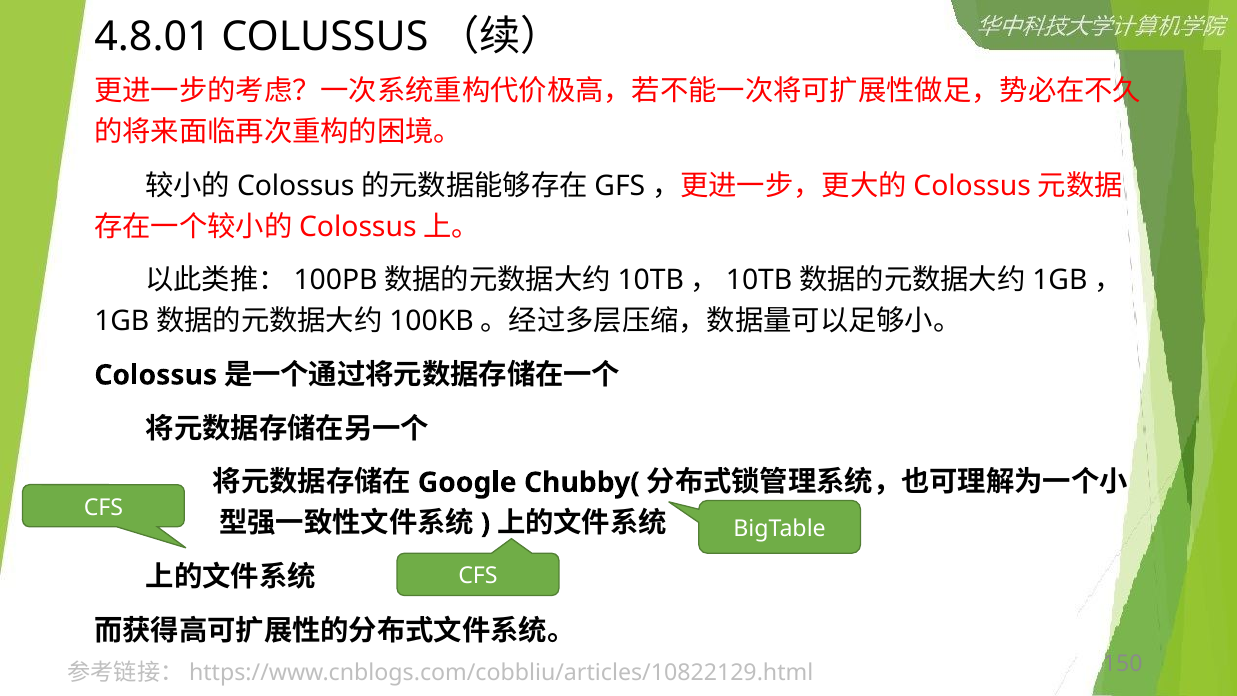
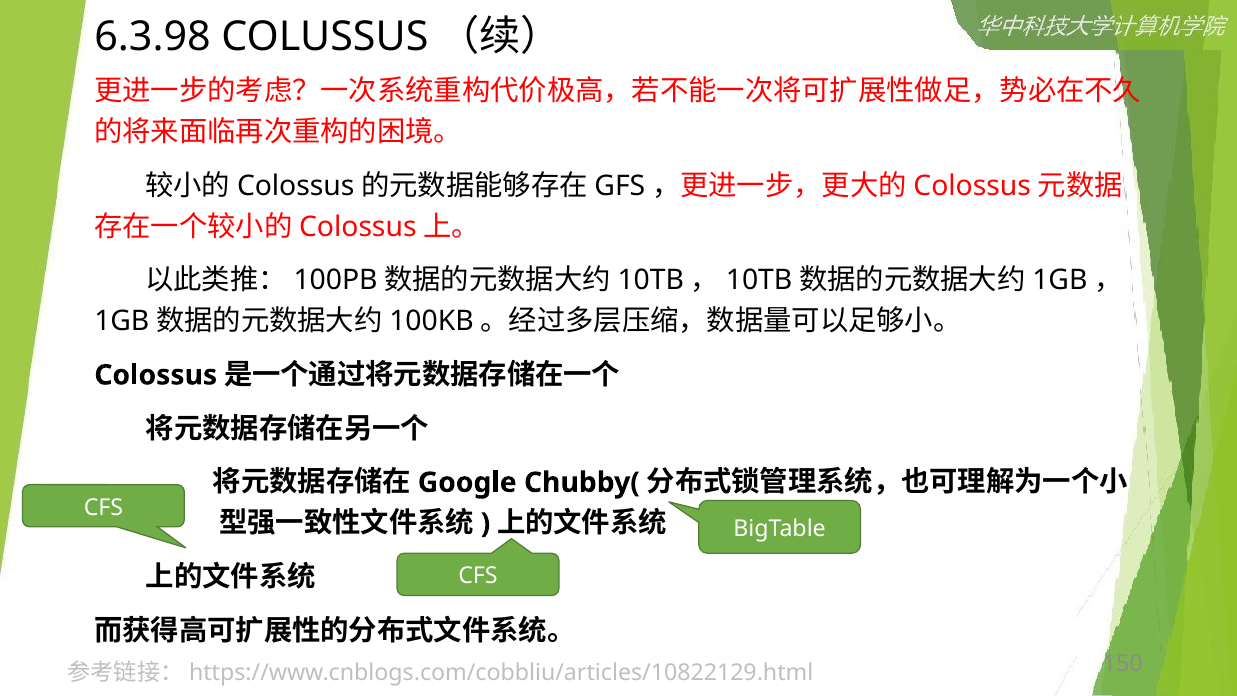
4.8.01: 4.8.01 -> 6.3.98 (153, 36)
